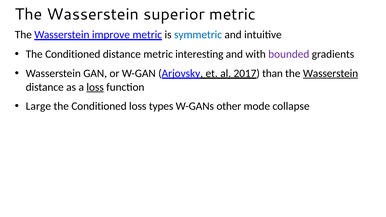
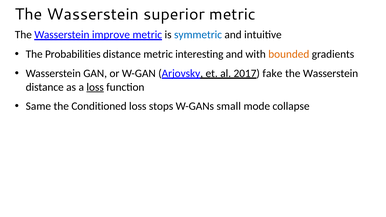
Conditioned: Conditioned -> Probabilities (73, 54)
bounded colour: purple -> orange (289, 54)
than: than -> fake (272, 73)
Wasserstein underline: present -> none (331, 73)
Large: Large -> Same (38, 106)
types: types -> stops (161, 106)
other: other -> small (229, 106)
